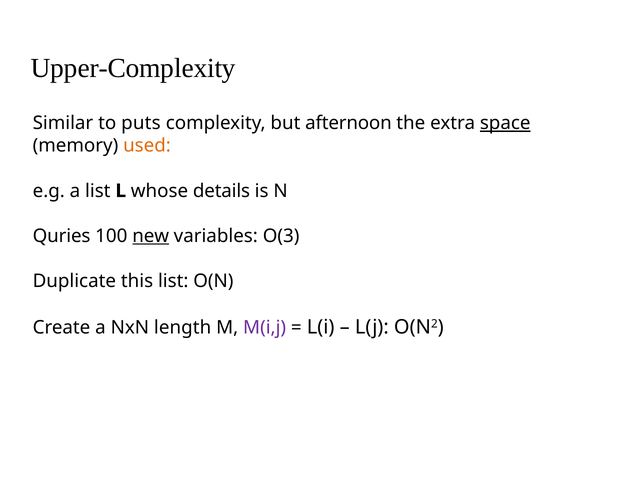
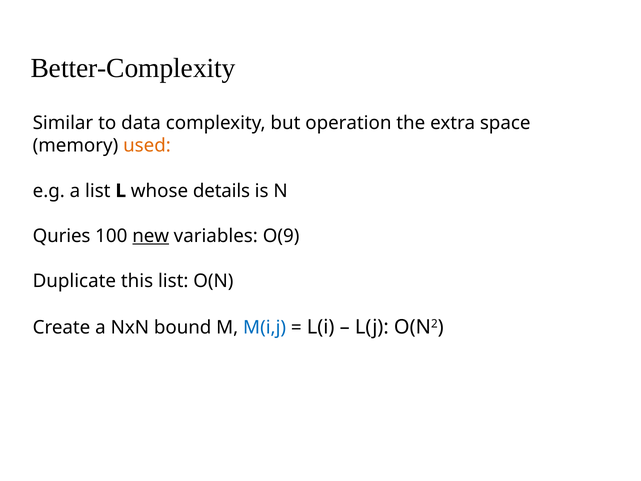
Upper-Complexity: Upper-Complexity -> Better-Complexity (133, 68)
puts: puts -> data (141, 123)
afternoon: afternoon -> operation (348, 123)
space underline: present -> none (505, 123)
O(3: O(3 -> O(9 (281, 236)
length: length -> bound (183, 327)
M(i,j colour: purple -> blue (265, 327)
